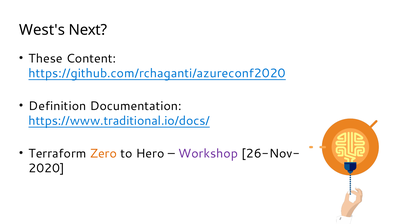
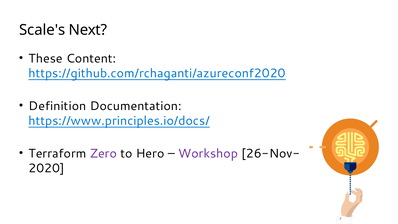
West's: West's -> Scale's (42, 30)
https://www.traditional.io/docs/: https://www.traditional.io/docs/ -> https://www.principles.io/docs/ (119, 121)
Zero colour: orange -> purple (103, 153)
